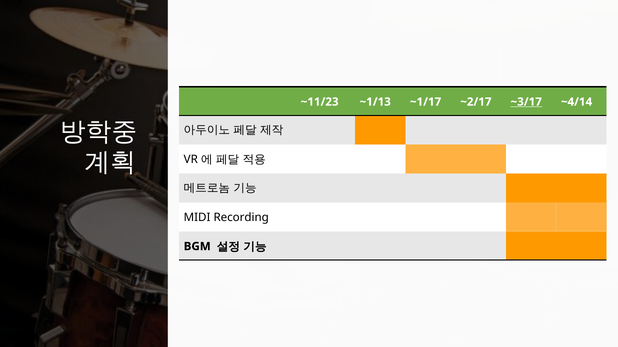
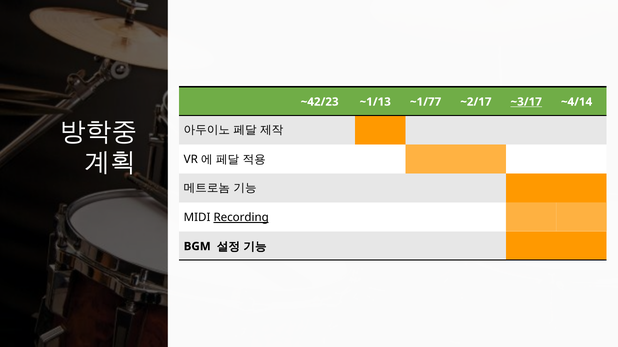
~11/23: ~11/23 -> ~42/23 (320, 102)
~1/17: ~1/17 -> ~1/77 (426, 102)
Recording underline: none -> present (241, 218)
